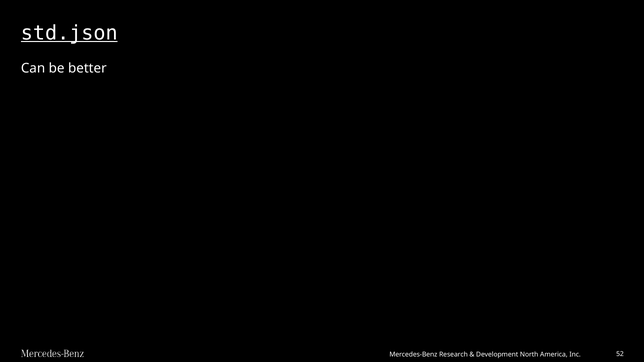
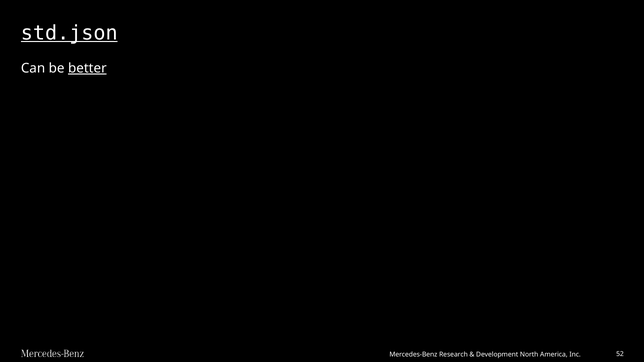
better underline: none -> present (87, 68)
